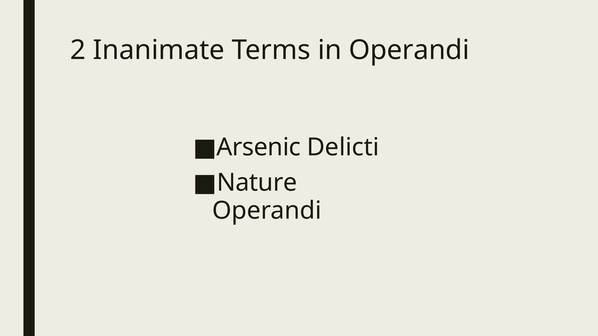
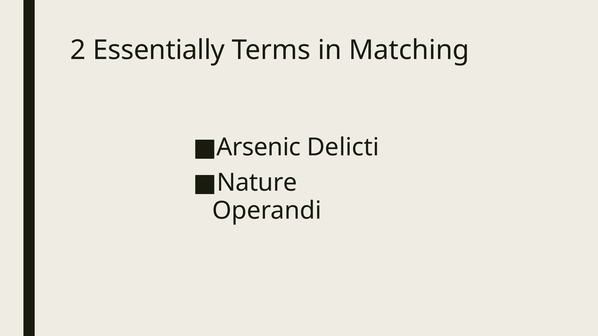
Inanimate: Inanimate -> Essentially (159, 50)
in Operandi: Operandi -> Matching (409, 50)
